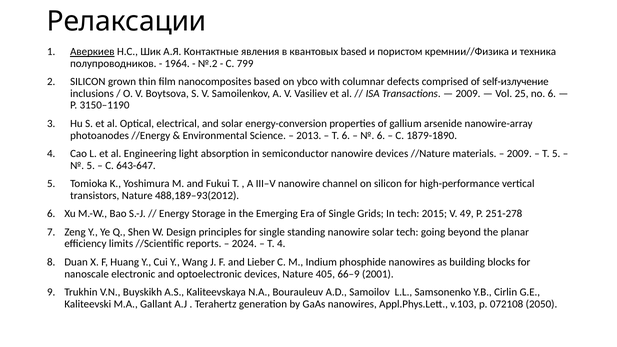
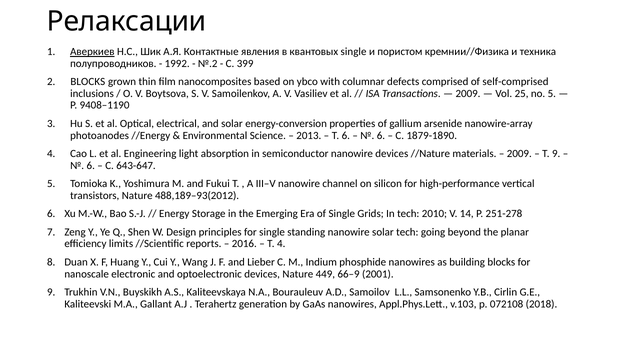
квантовых based: based -> single (354, 52)
1964: 1964 -> 1992 (177, 63)
799: 799 -> 399 (245, 63)
SILICON: SILICON -> BLOCKS (88, 82)
self-излучение: self-излучение -> self-comprised (515, 82)
no 6: 6 -> 5 (552, 94)
3150–1190: 3150–1190 -> 9408–1190 (105, 105)
Т 5: 5 -> 9 (556, 154)
5: 5 -> 6 (91, 165)
2015: 2015 -> 2010 (434, 214)
49: 49 -> 14 (467, 214)
2024: 2024 -> 2016 (244, 244)
405: 405 -> 449 (325, 274)
2050: 2050 -> 2018 (541, 304)
